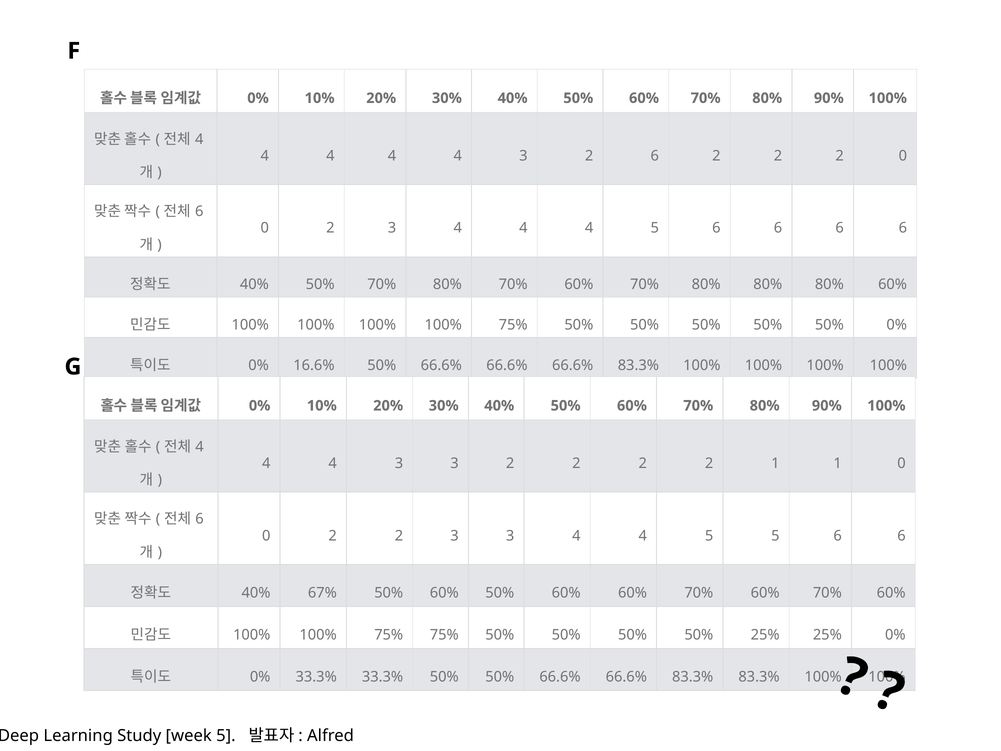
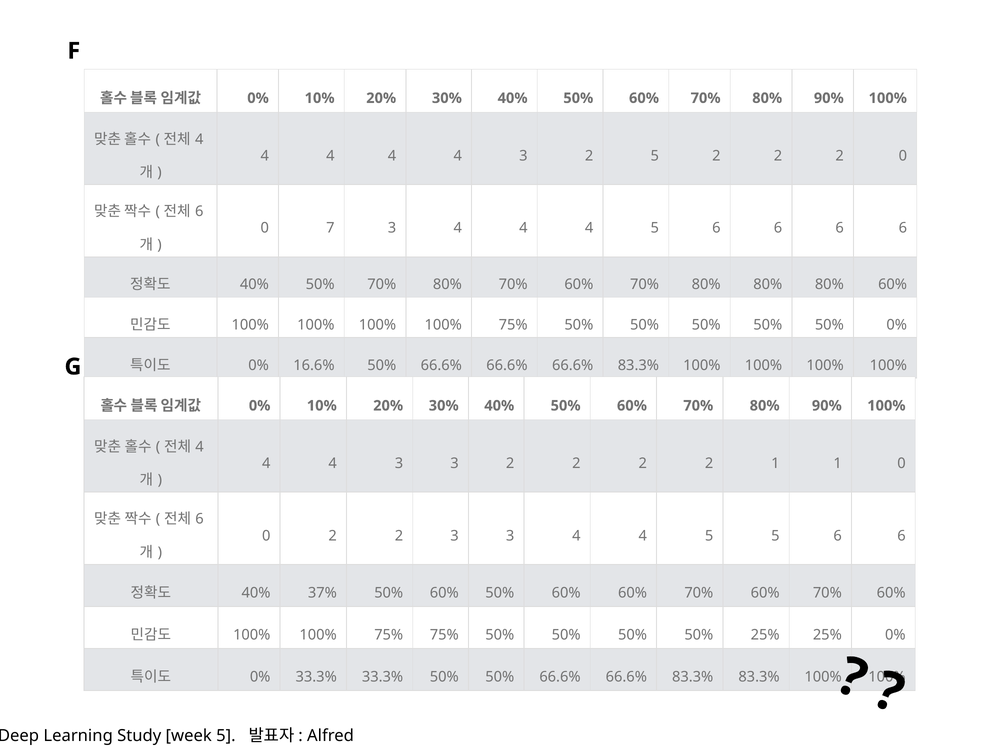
2 6: 6 -> 5 (655, 156)
2: 2 -> 7 (330, 228)
67%: 67% -> 37% (322, 593)
